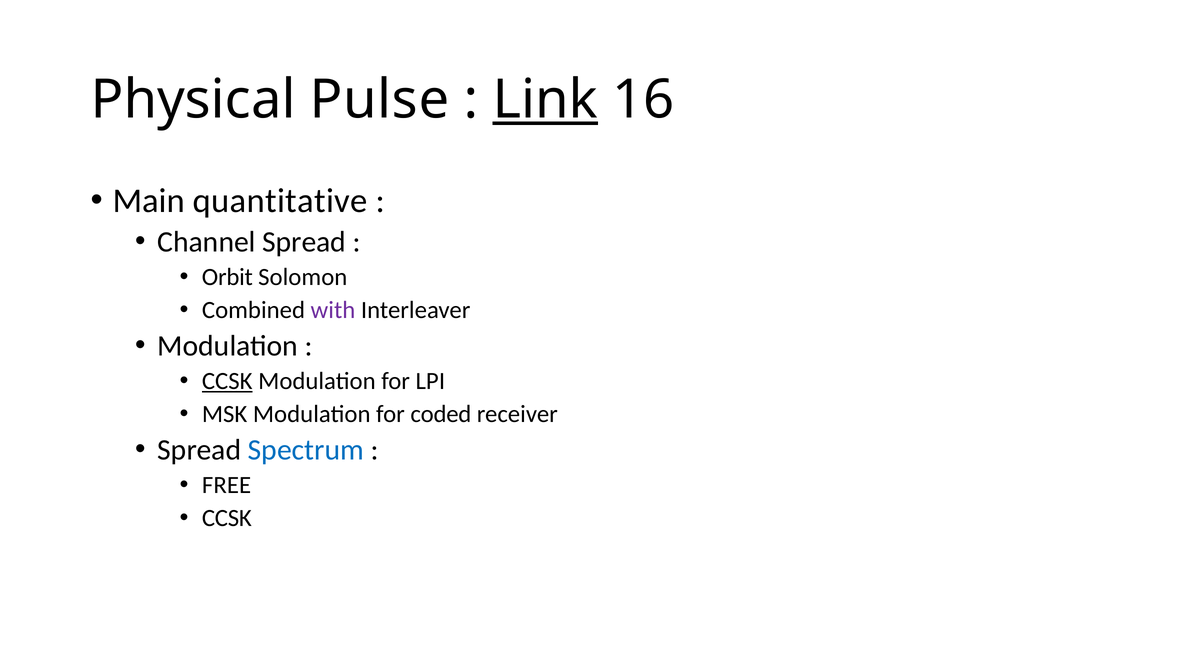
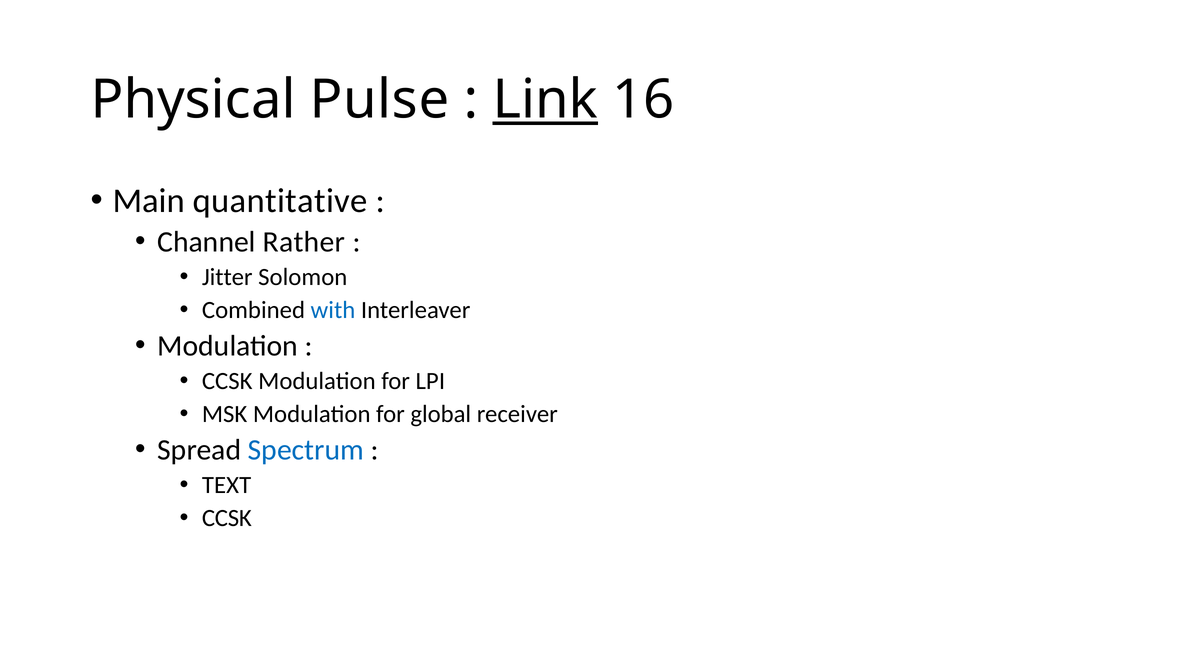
Channel Spread: Spread -> Rather (304, 242)
Orbit: Orbit -> Jitter (227, 277)
with colour: purple -> blue (333, 310)
CCSK underline: present -> none (227, 381)
coded: coded -> global (441, 414)
FREE: FREE -> TEXT (227, 485)
